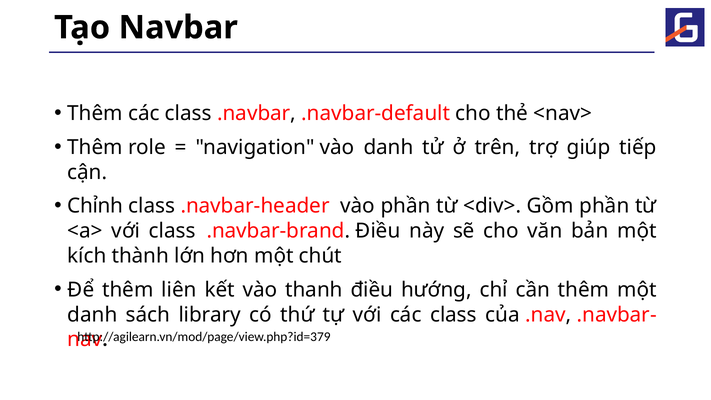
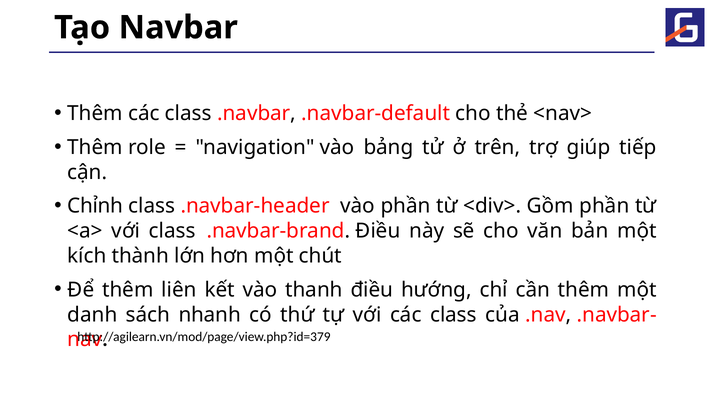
vào danh: danh -> bảng (388, 147)
library: library -> nhanh (210, 315)
